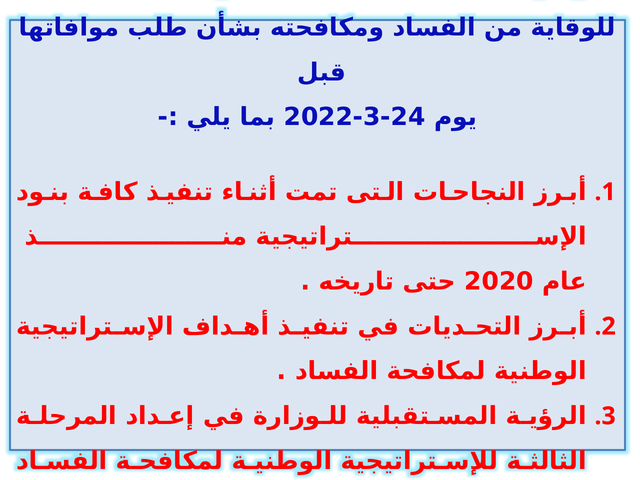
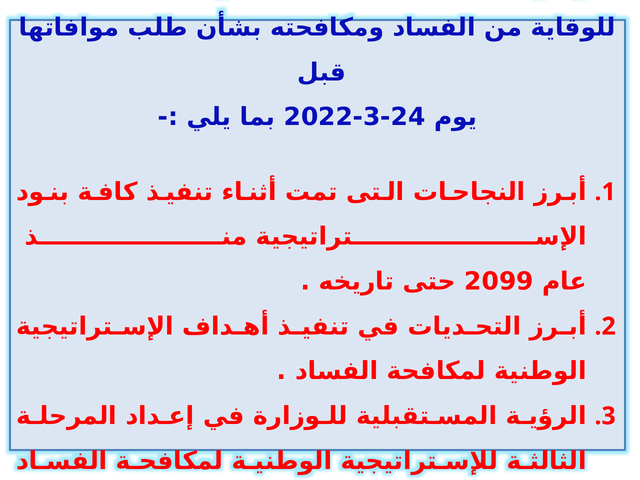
2020: 2020 -> 2099 (499, 282)
